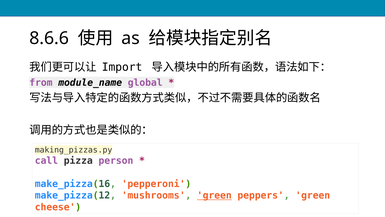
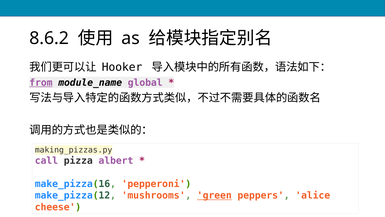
8.6.6: 8.6.6 -> 8.6.2 (49, 38)
Import: Import -> Hooker (122, 67)
from underline: none -> present (41, 82)
person: person -> albert (116, 160)
peppers green: green -> alice (313, 195)
